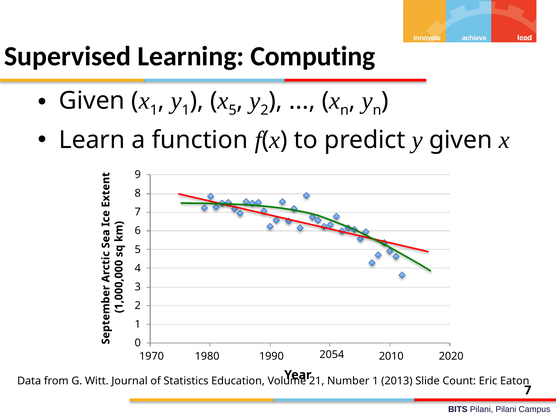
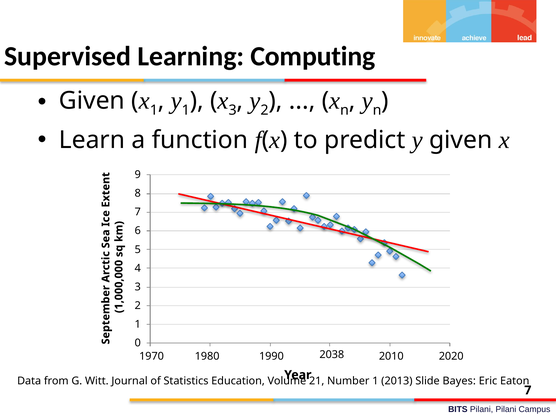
x 5: 5 -> 3 (233, 110)
2054: 2054 -> 2038 (332, 354)
Count: Count -> Bayes (459, 381)
